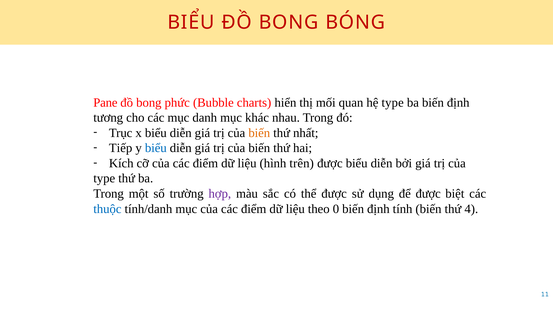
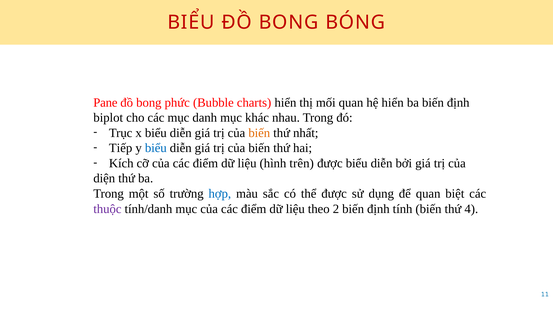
hệ type: type -> hiển (393, 103)
tương: tương -> biplot (108, 118)
type: type -> diện (104, 179)
hợp colour: purple -> blue (220, 194)
để được: được -> quan (428, 194)
thuộc colour: blue -> purple (107, 209)
0: 0 -> 2 (336, 209)
